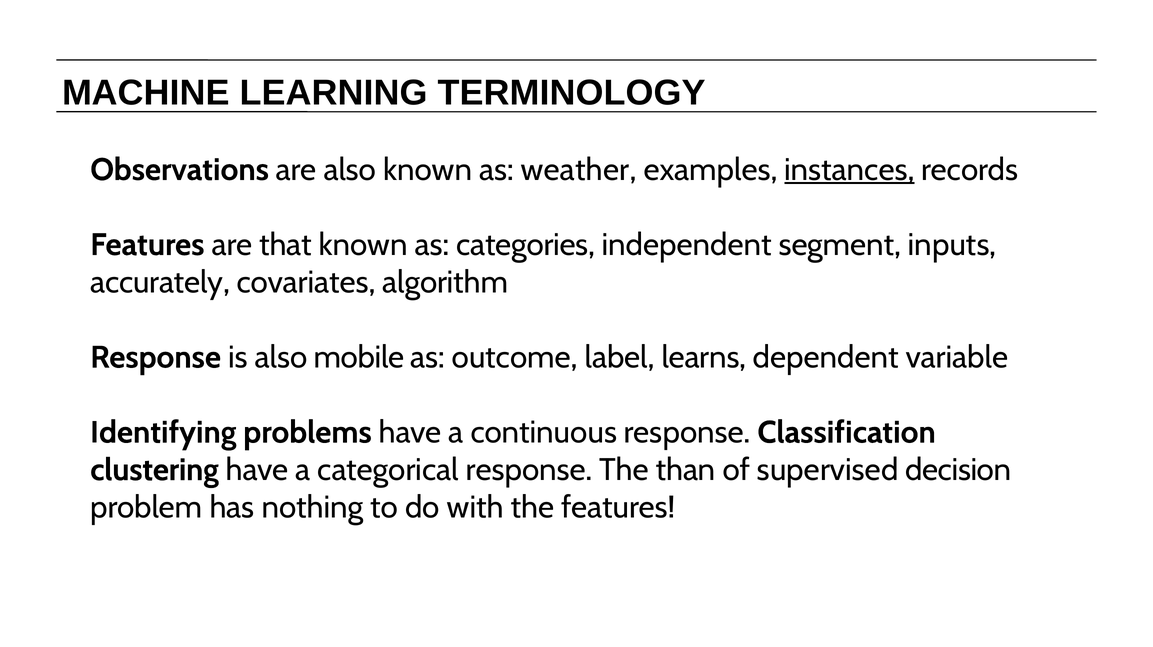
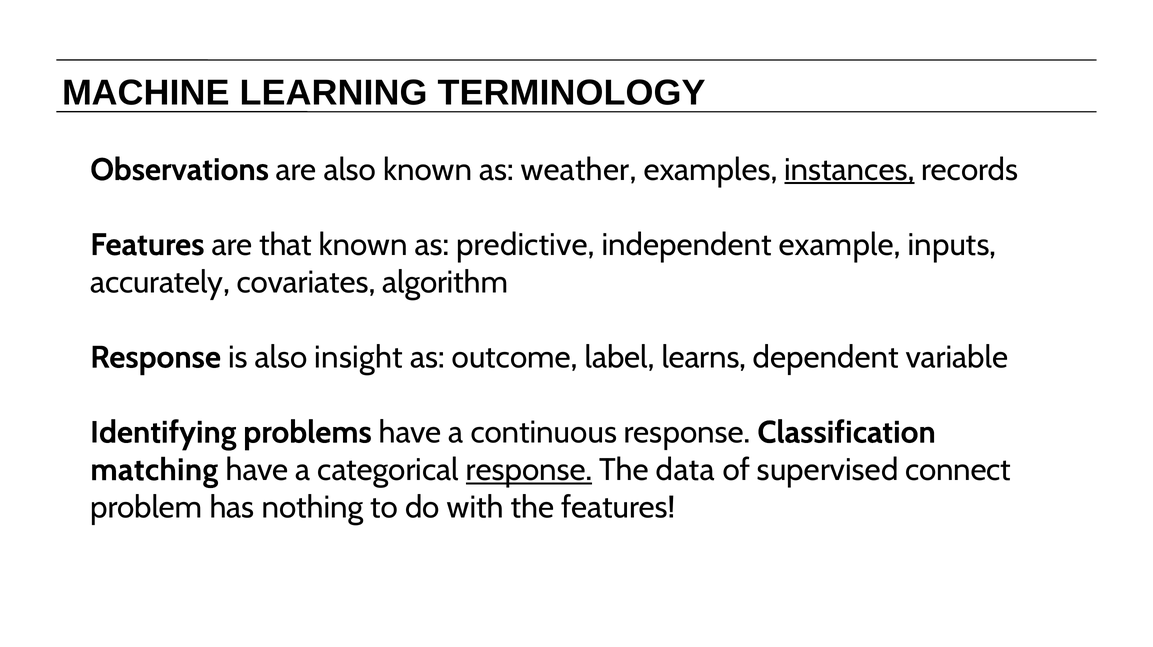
categories: categories -> predictive (525, 245)
segment: segment -> example (840, 245)
mobile: mobile -> insight (359, 358)
clustering: clustering -> matching (154, 470)
response underline: none -> present (529, 470)
than: than -> data (685, 470)
decision: decision -> connect (958, 470)
